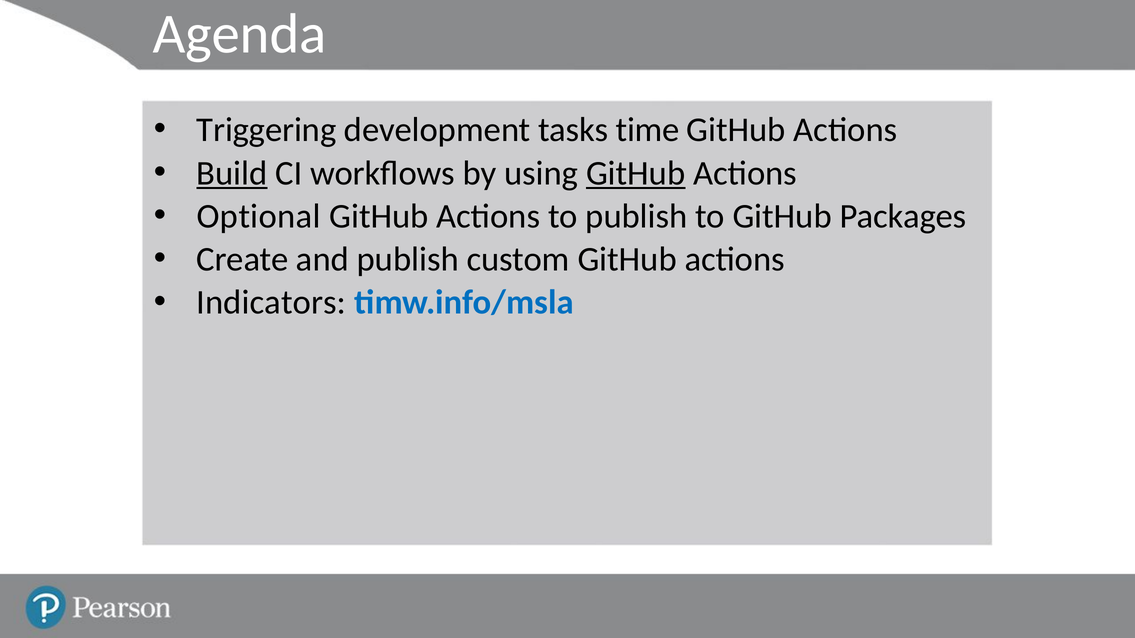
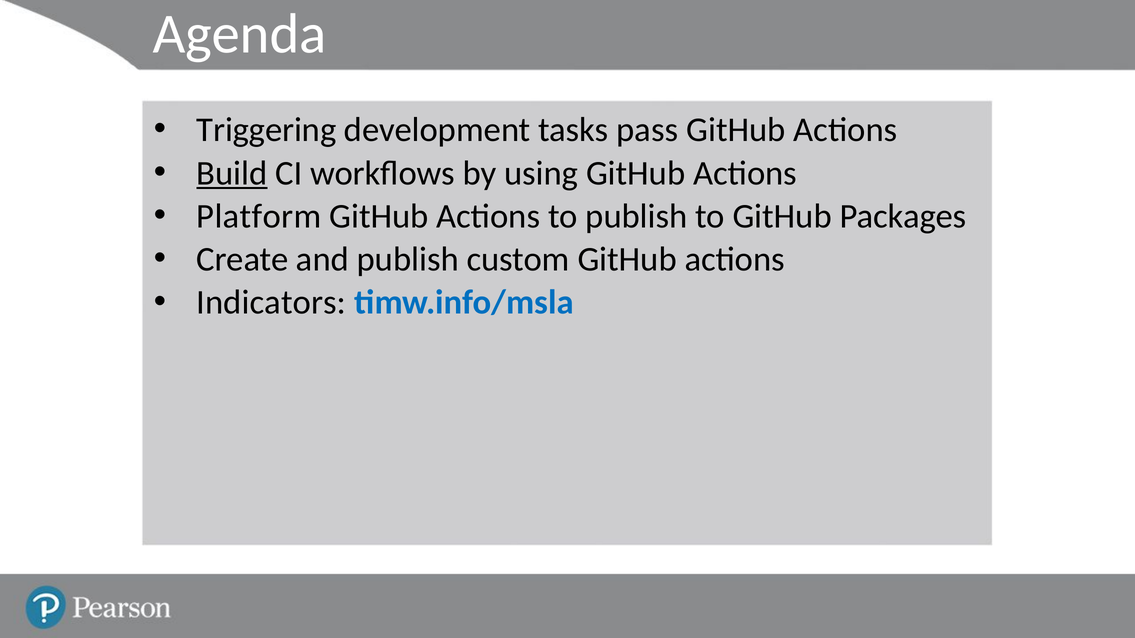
time: time -> pass (647, 130)
GitHub underline: present -> none (636, 173)
Optional: Optional -> Platform (259, 216)
